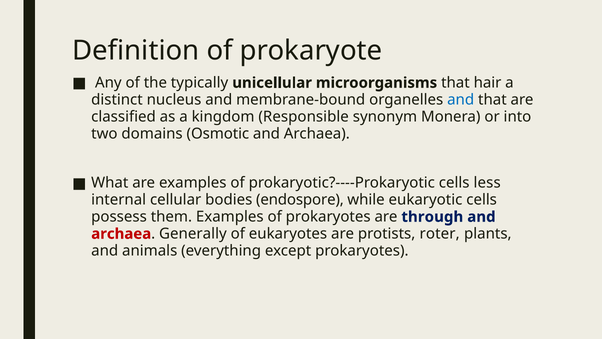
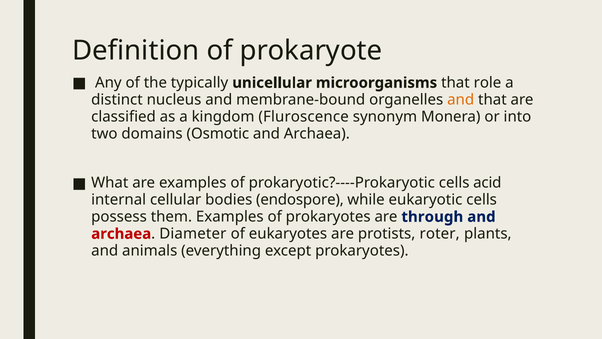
hair: hair -> role (488, 83)
and colour: blue -> orange (461, 100)
Responsible: Responsible -> Fluroscence (304, 117)
less: less -> acid (487, 183)
Generally: Generally -> Diameter (193, 234)
